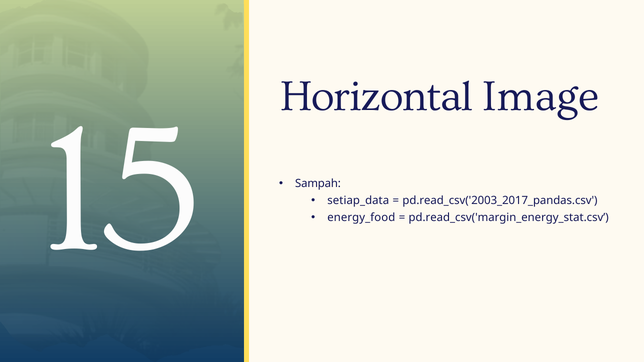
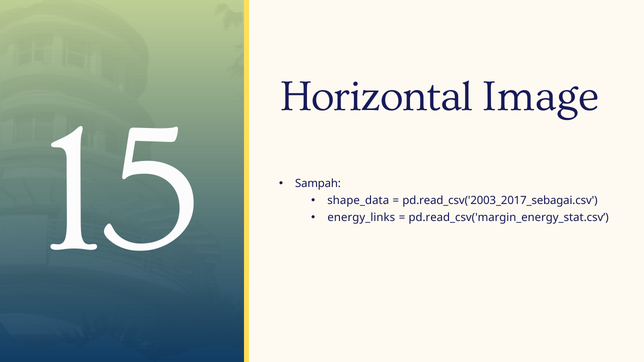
setiap_data: setiap_data -> shape_data (358, 201)
pd.read_csv('2003_2017_pandas.csv: pd.read_csv('2003_2017_pandas.csv -> pd.read_csv('2003_2017_sebagai.csv (500, 201)
energy_food: energy_food -> energy_links (361, 218)
